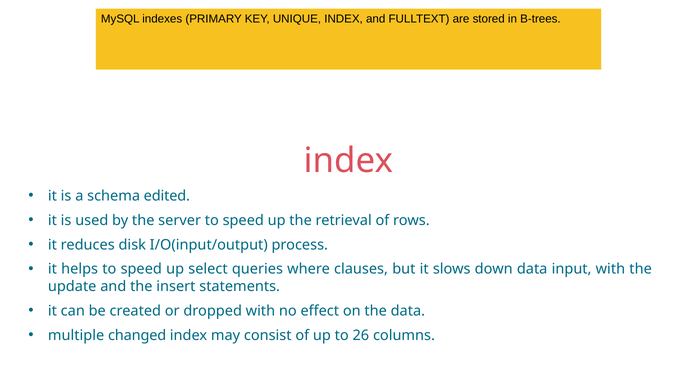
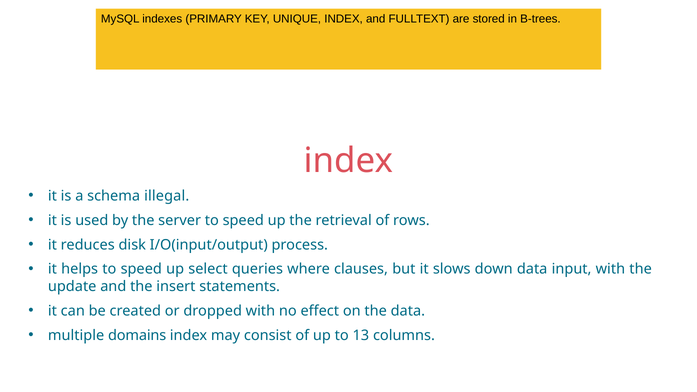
edited: edited -> illegal (167, 196)
changed: changed -> domains (137, 335)
26: 26 -> 13 (361, 335)
